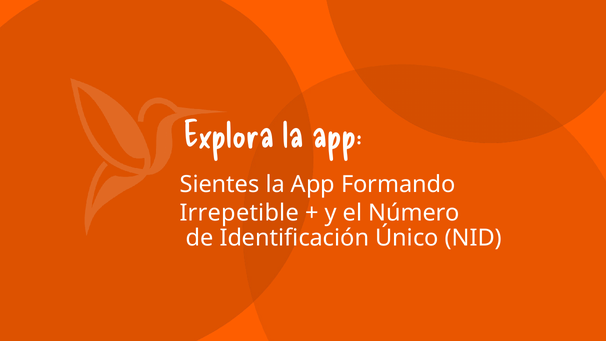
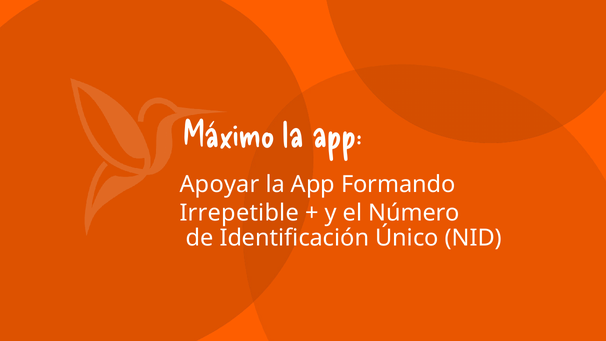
Explora: Explora -> Máximo (229, 135)
Sientes: Sientes -> Apoyar (219, 185)
